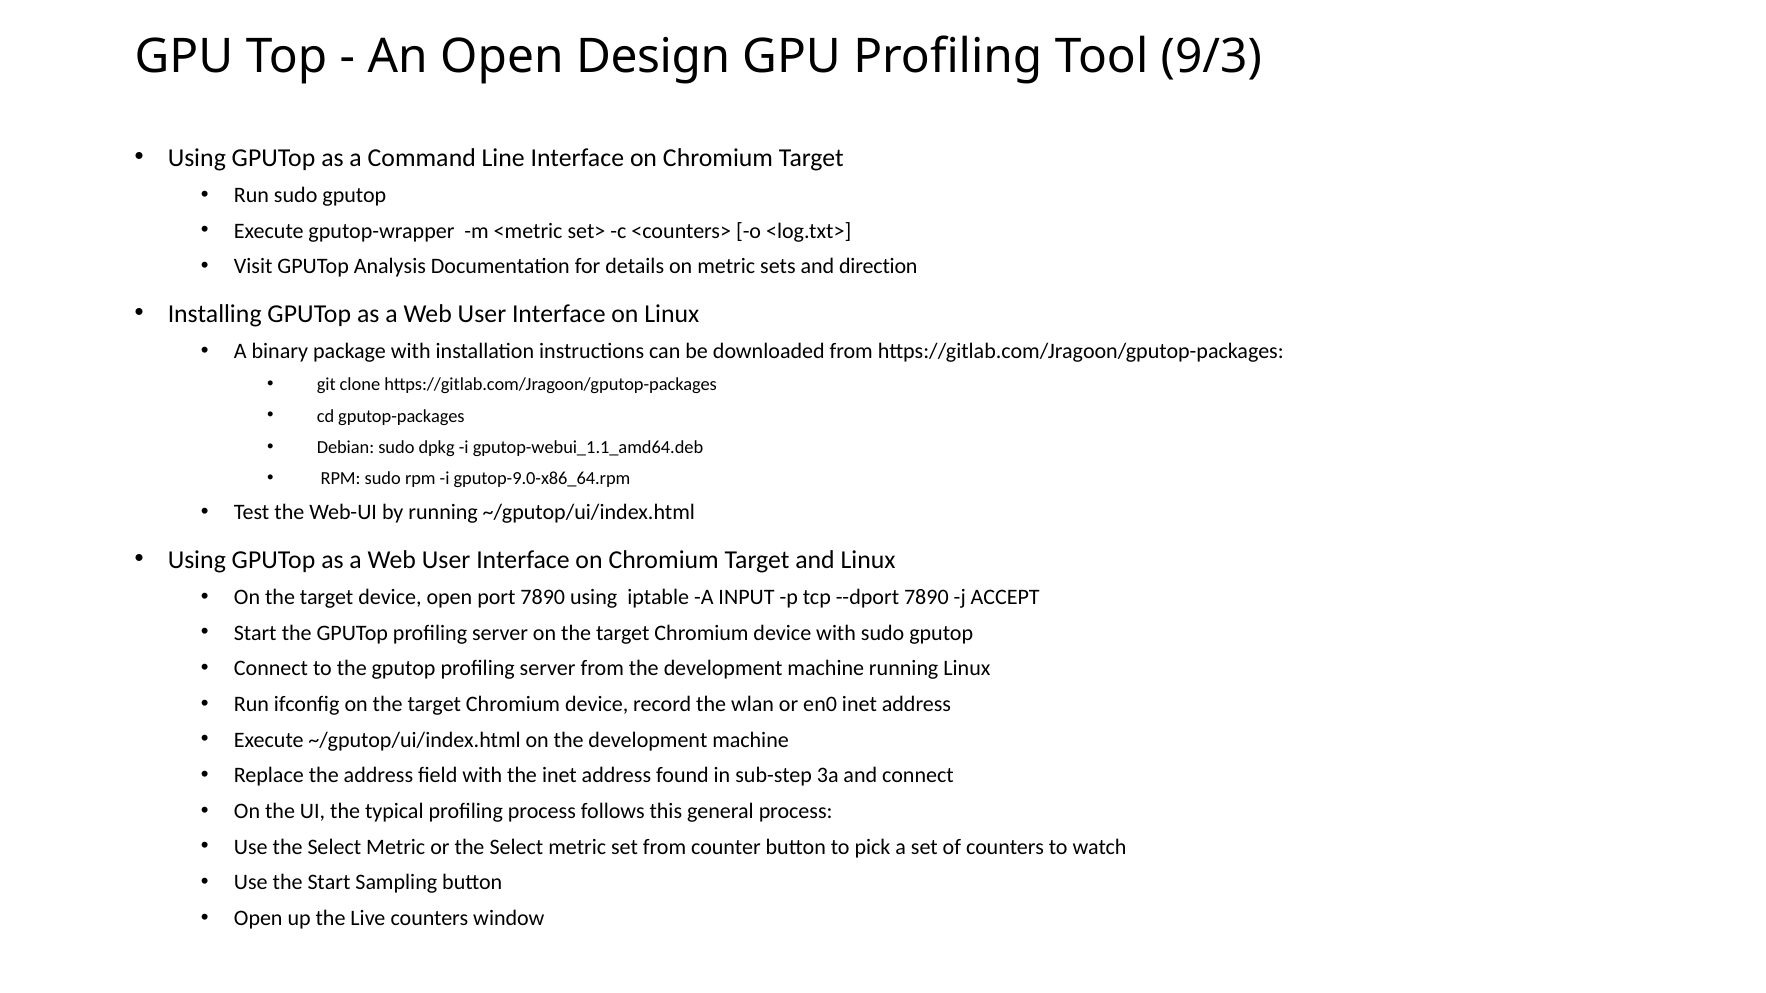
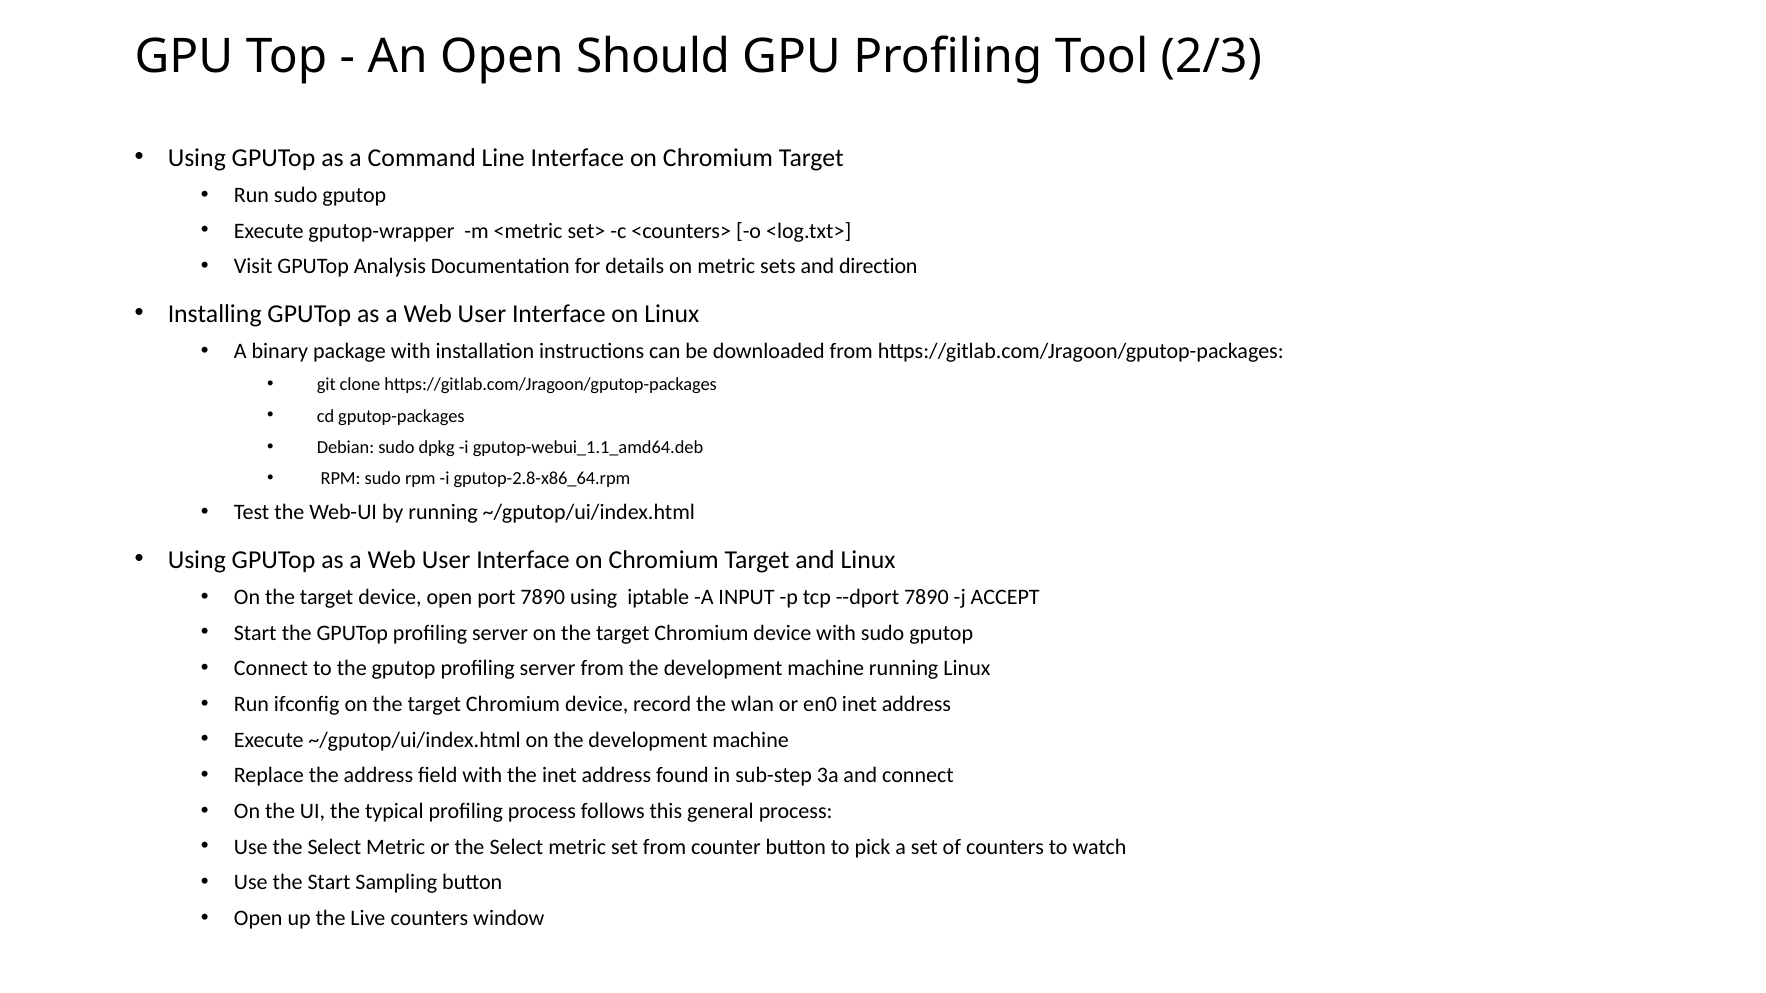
Design: Design -> Should (653, 57)
9/3: 9/3 -> 2/3 (1211, 57)
gputop-9.0-x86_64.rpm: gputop-9.0-x86_64.rpm -> gputop-2.8-x86_64.rpm (542, 479)
